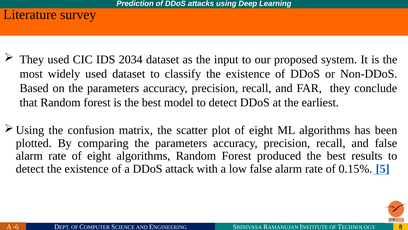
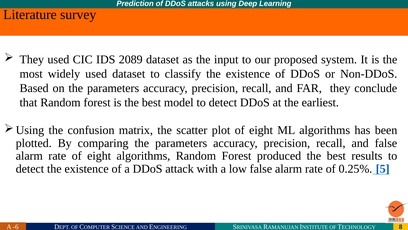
2034: 2034 -> 2089 (131, 59)
0.15%: 0.15% -> 0.25% (355, 169)
